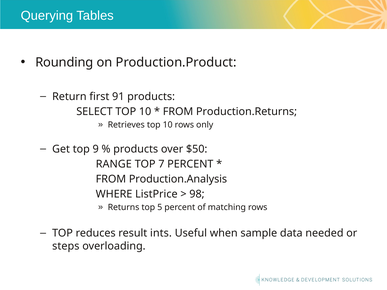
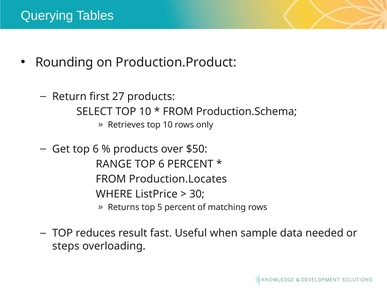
91: 91 -> 27 (118, 97)
Production.Returns: Production.Returns -> Production.Schema (247, 112)
Get top 9: 9 -> 6 (96, 149)
7: 7 -> 6 (161, 164)
Production.Analysis: Production.Analysis -> Production.Locates (178, 179)
98: 98 -> 30 (197, 194)
ints: ints -> fast (161, 233)
